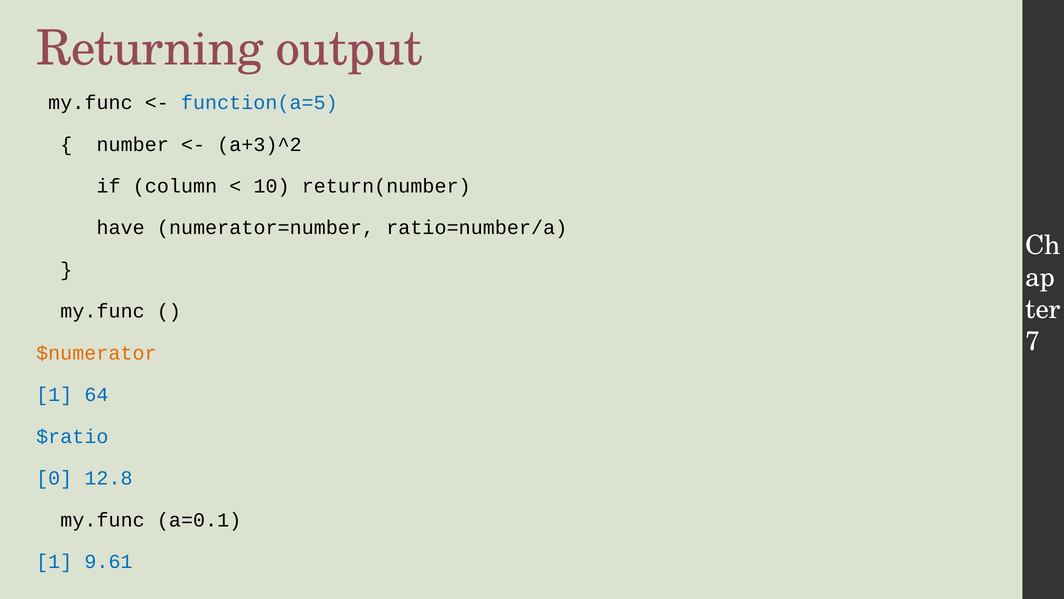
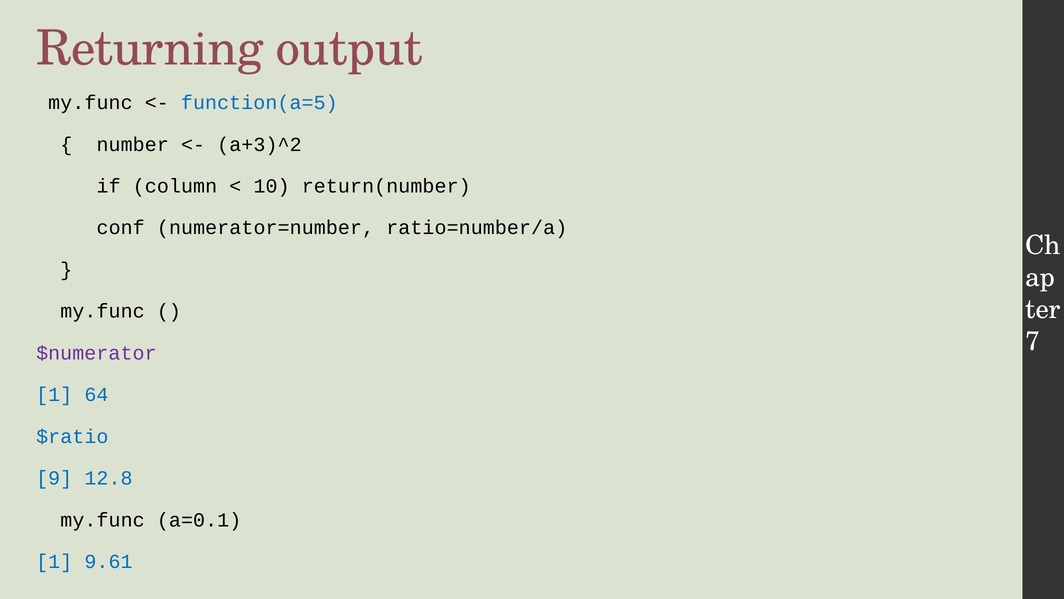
have: have -> conf (121, 228)
$numerator colour: orange -> purple (96, 353)
0: 0 -> 9 (54, 478)
